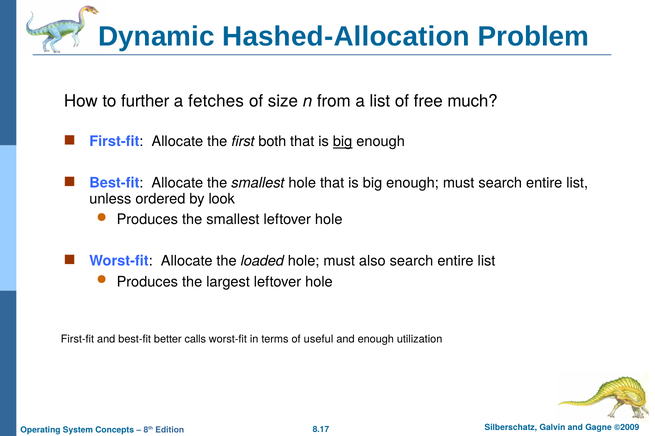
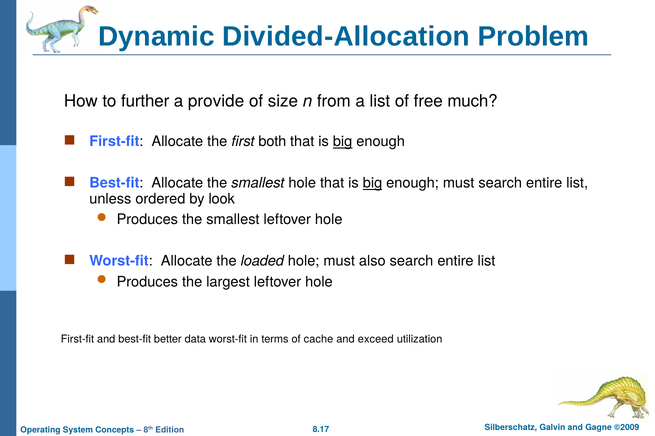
Hashed-Allocation: Hashed-Allocation -> Divided-Allocation (346, 36)
fetches: fetches -> provide (216, 102)
big underline: none -> present (373, 183)
calls: calls -> data (195, 340)
useful: useful -> cache (319, 340)
and enough: enough -> exceed (376, 340)
